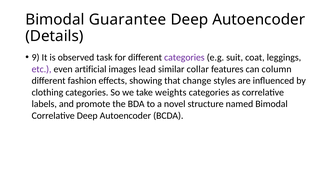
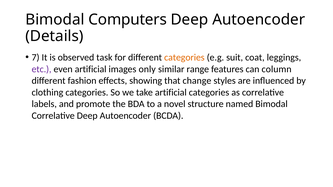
Guarantee: Guarantee -> Computers (128, 20)
9: 9 -> 7 (36, 58)
categories colour: purple -> orange (184, 58)
lead: lead -> only (147, 69)
collar: collar -> range (198, 69)
take weights: weights -> artificial (171, 92)
